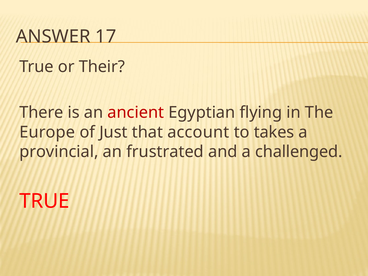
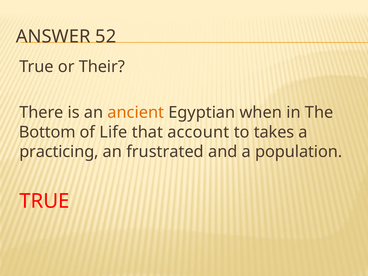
17: 17 -> 52 (106, 37)
ancient colour: red -> orange (136, 113)
flying: flying -> when (261, 113)
Europe: Europe -> Bottom (47, 132)
Just: Just -> Life (113, 132)
provincial: provincial -> practicing (59, 152)
challenged: challenged -> population (299, 152)
